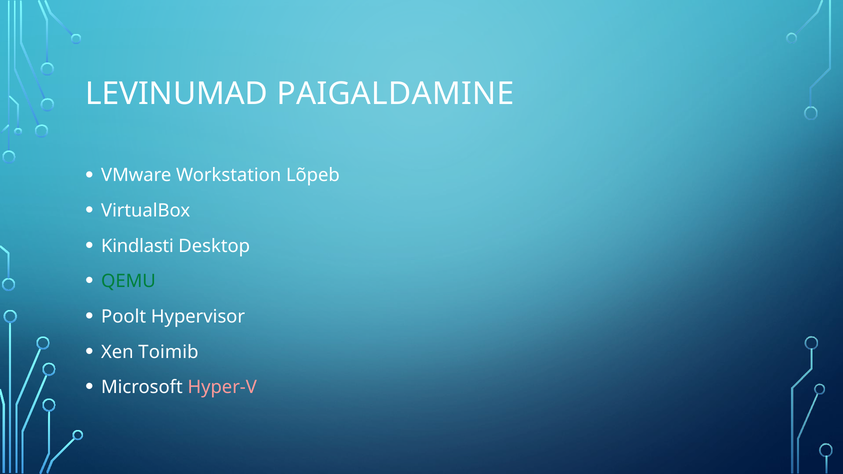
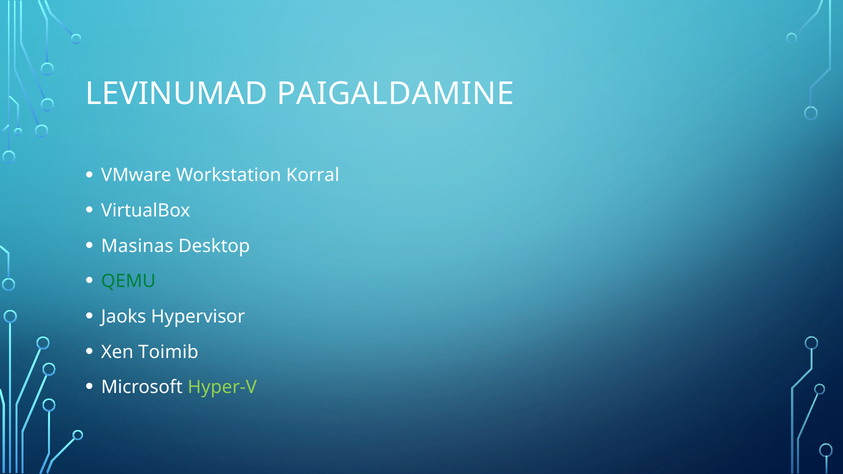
Lõpeb: Lõpeb -> Korral (313, 175)
Kindlasti: Kindlasti -> Masinas (137, 246)
Poolt: Poolt -> Jaoks (124, 317)
Hyper-V colour: pink -> light green (222, 387)
